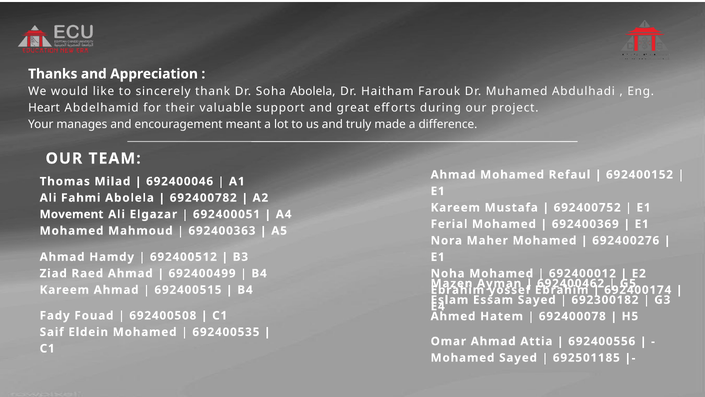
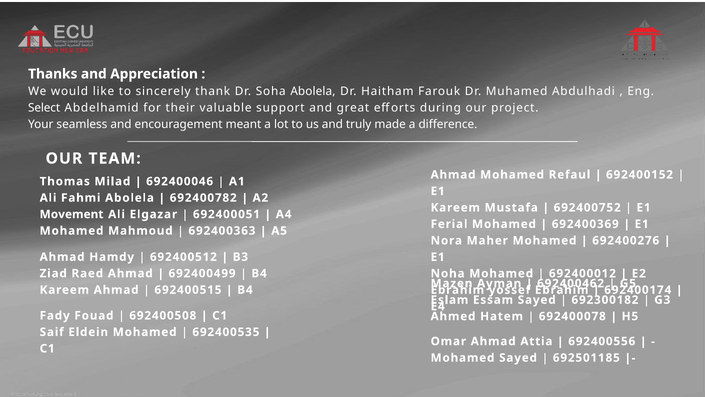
Heart: Heart -> Select (44, 108)
manages: manages -> seamless (82, 124)
